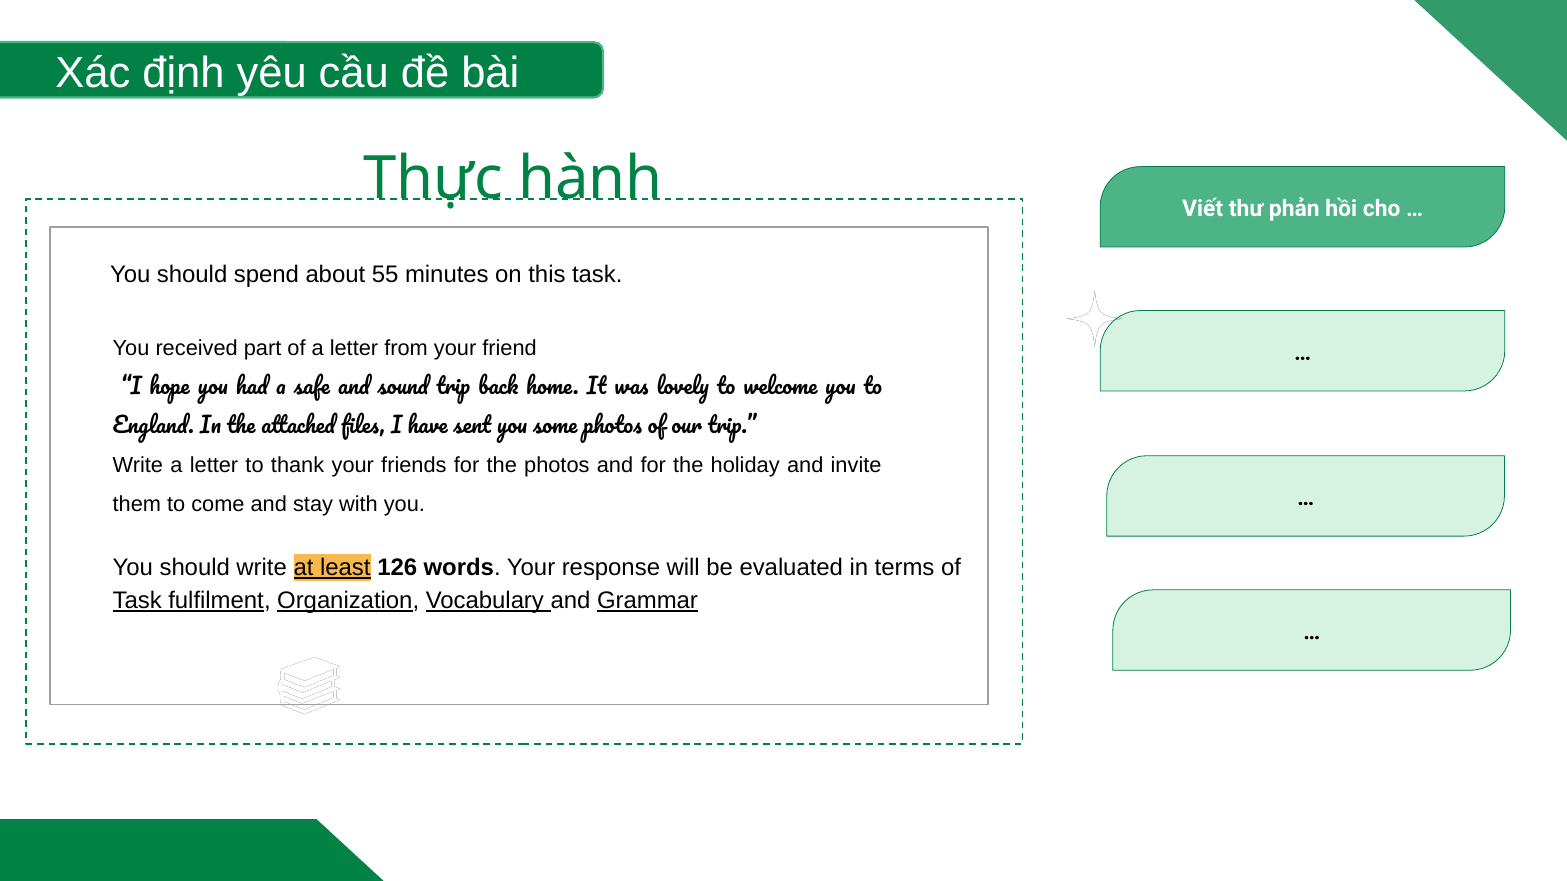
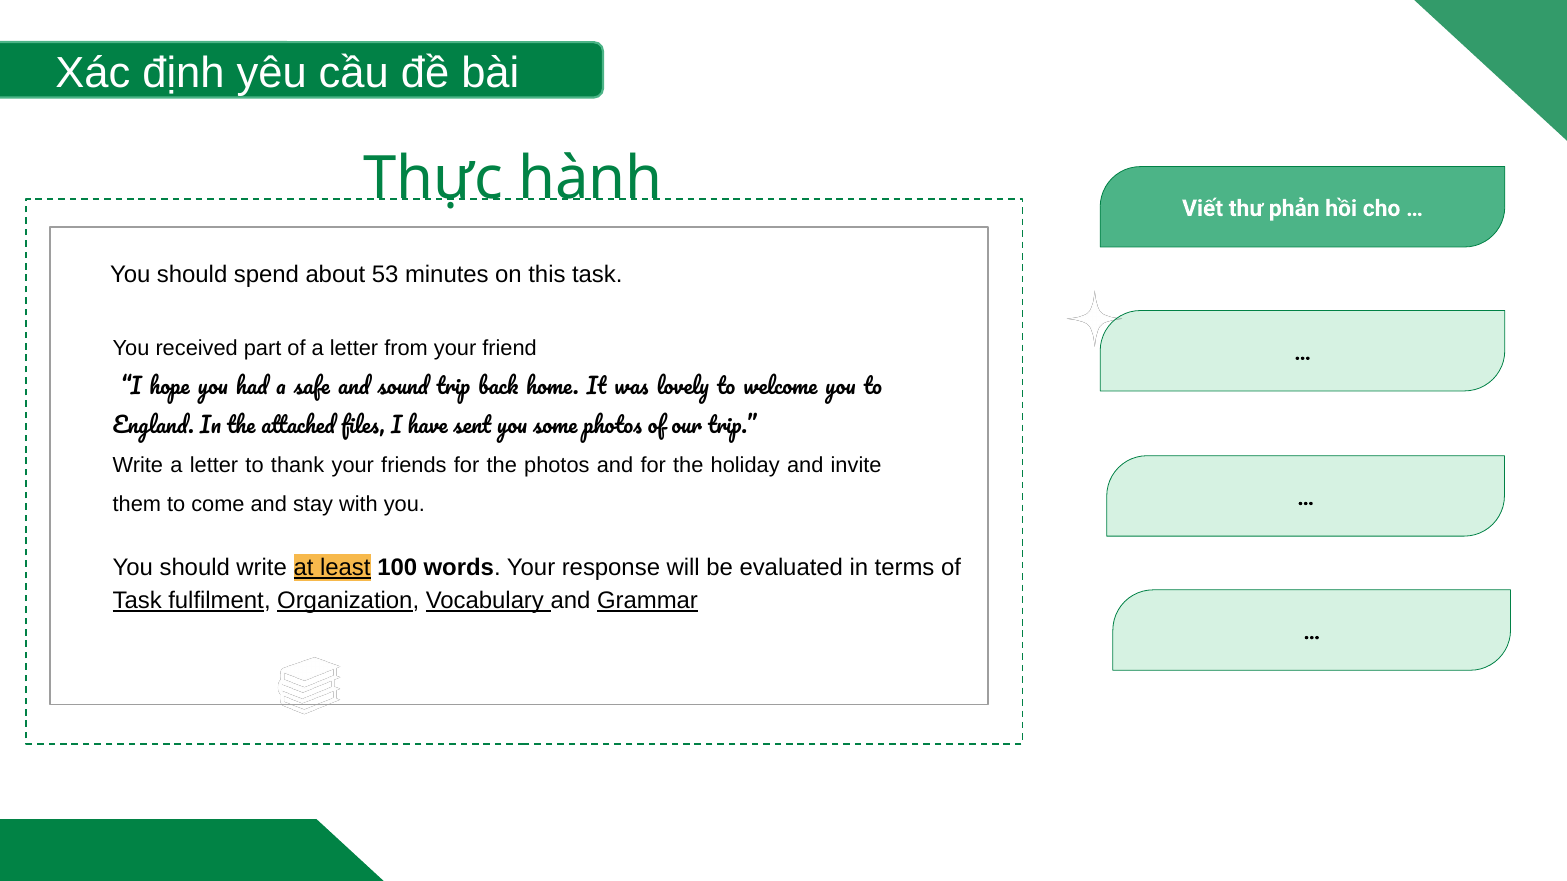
55: 55 -> 53 (385, 274)
126: 126 -> 100 (397, 568)
